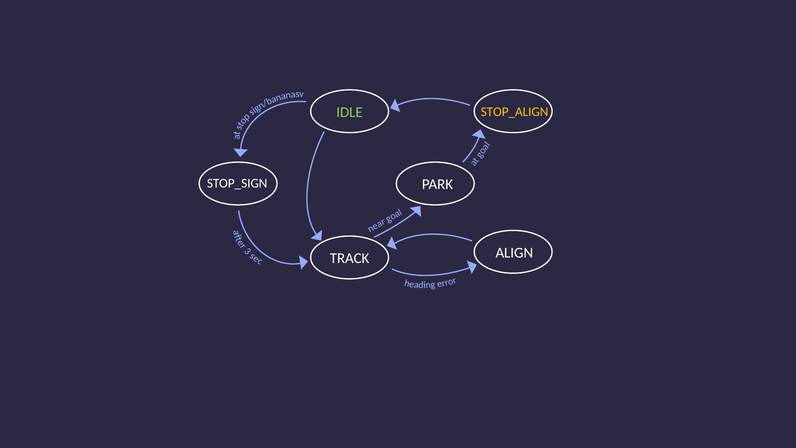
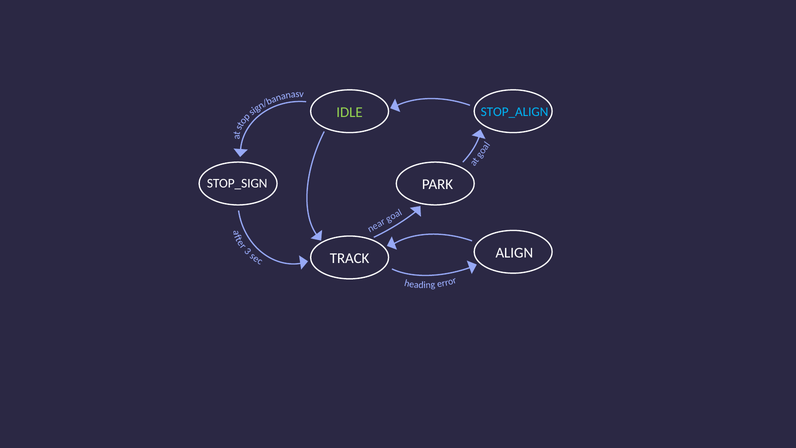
STOP_ALIGN colour: yellow -> light blue (515, 112)
